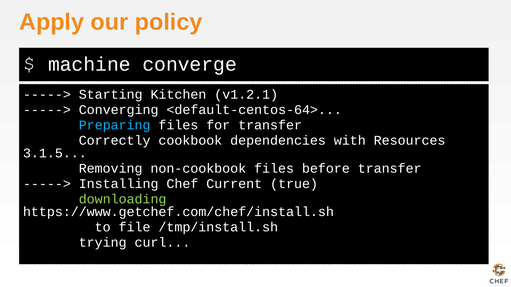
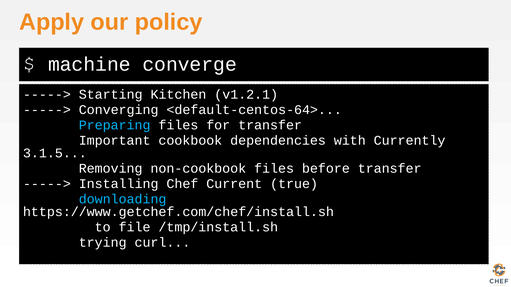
Correctly: Correctly -> Important (115, 141)
Resources: Resources -> Currently (410, 141)
downloading colour: light green -> light blue (123, 199)
